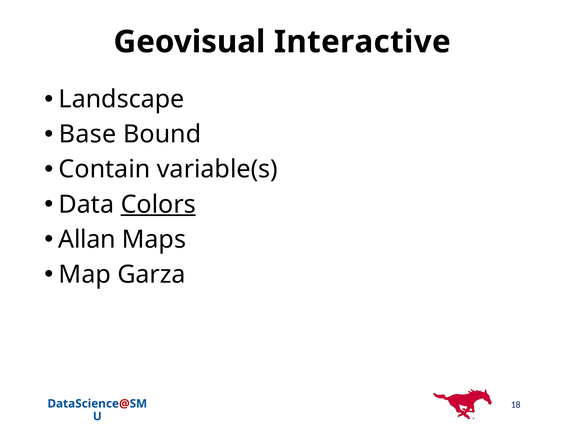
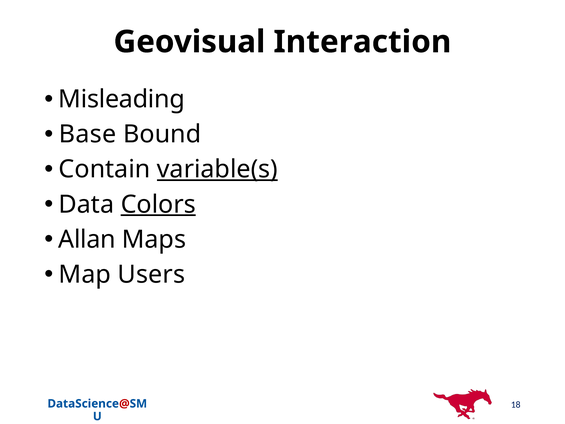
Interactive: Interactive -> Interaction (362, 42)
Landscape: Landscape -> Misleading (122, 99)
variable(s underline: none -> present (217, 169)
Garza: Garza -> Users (151, 274)
